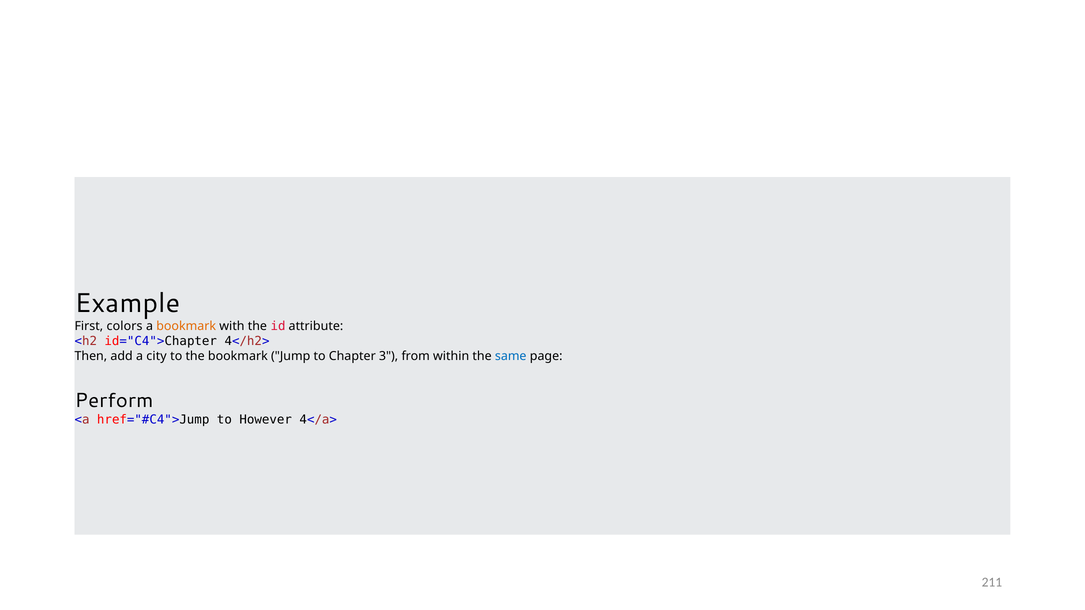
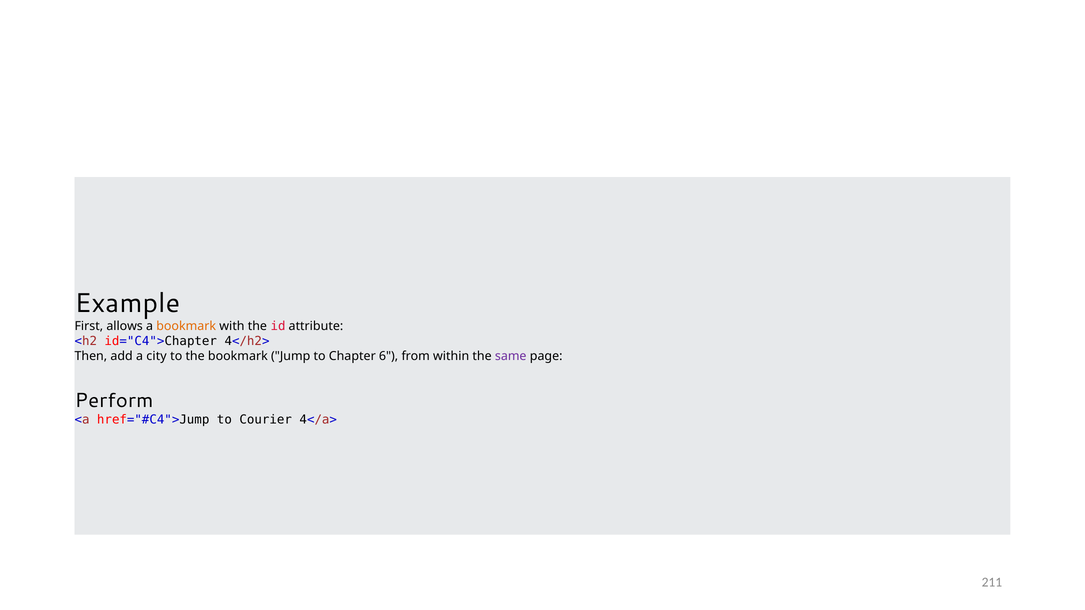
colors: colors -> allows (125, 326)
3: 3 -> 6 (389, 356)
same colour: blue -> purple (511, 356)
However: However -> Courier (266, 420)
